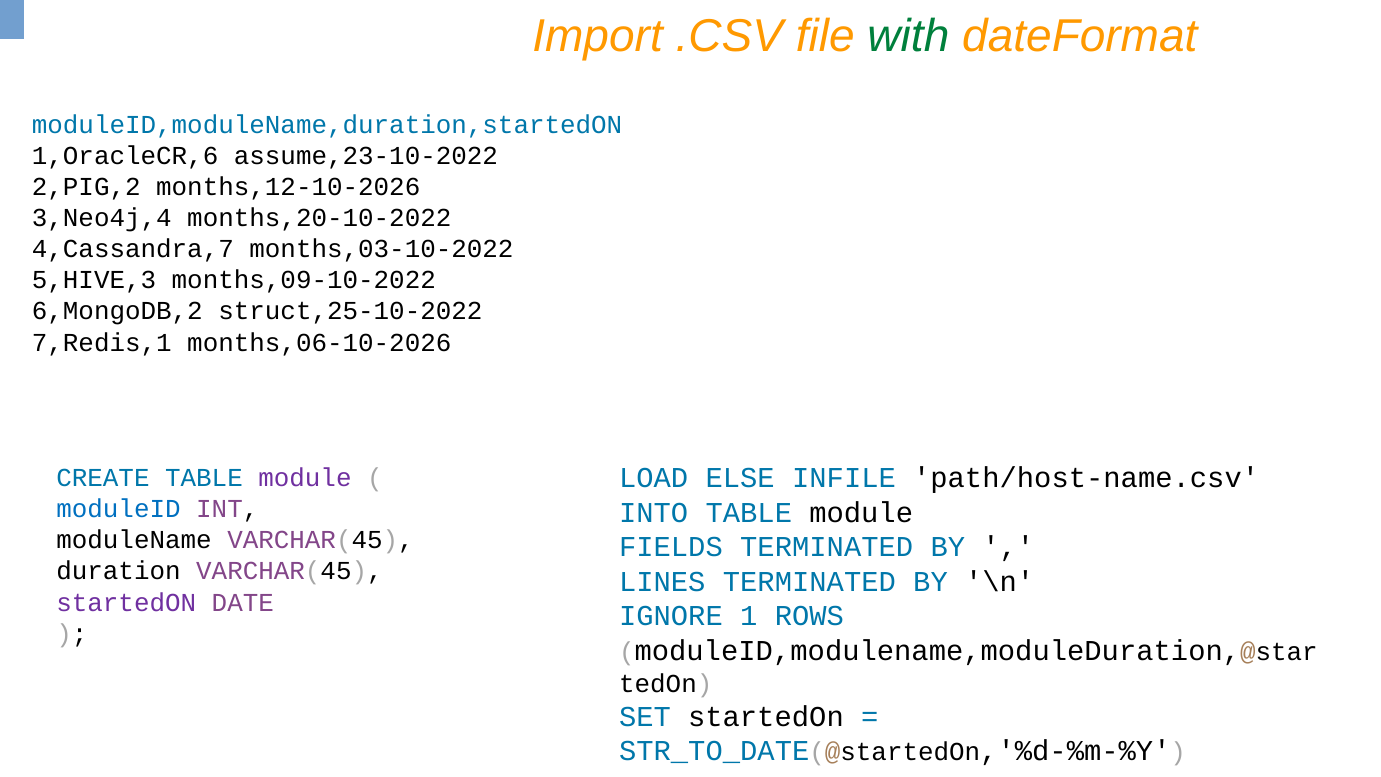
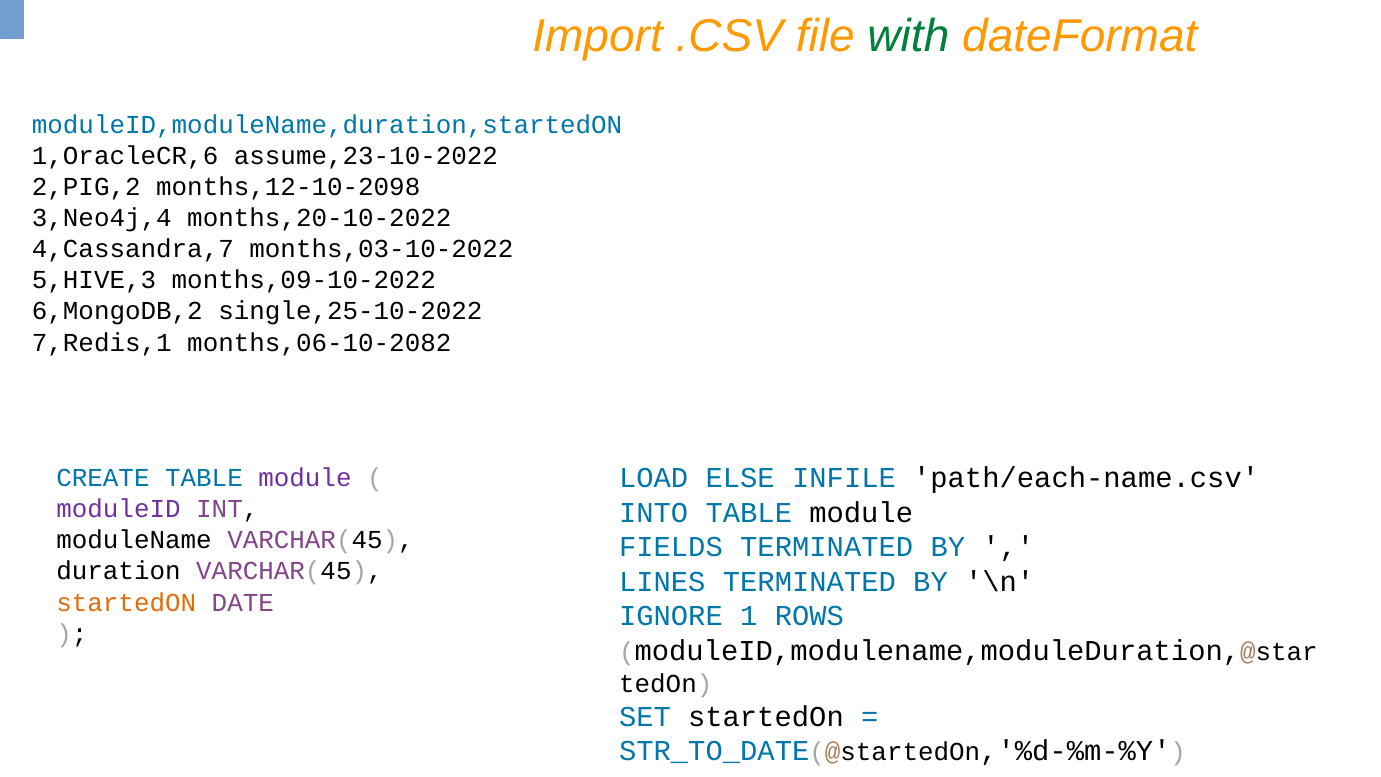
months,12-10-2026: months,12-10-2026 -> months,12-10-2098 (288, 187)
struct,25-10-2022: struct,25-10-2022 -> single,25-10-2022 (350, 311)
months,06-10-2026: months,06-10-2026 -> months,06-10-2082 (319, 342)
path/host-name.csv: path/host-name.csv -> path/each-name.csv (1086, 478)
moduleID colour: blue -> purple (118, 509)
startedON colour: purple -> orange (126, 602)
